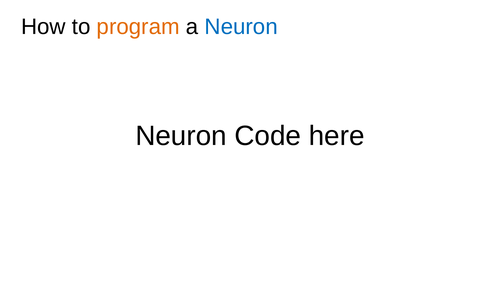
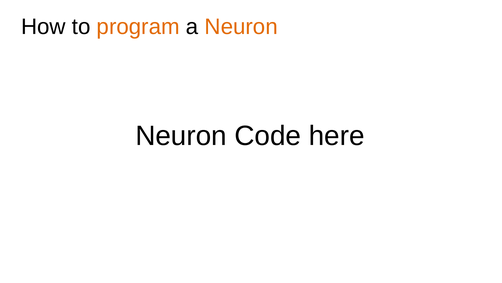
Neuron colour: blue -> orange (241, 27)
